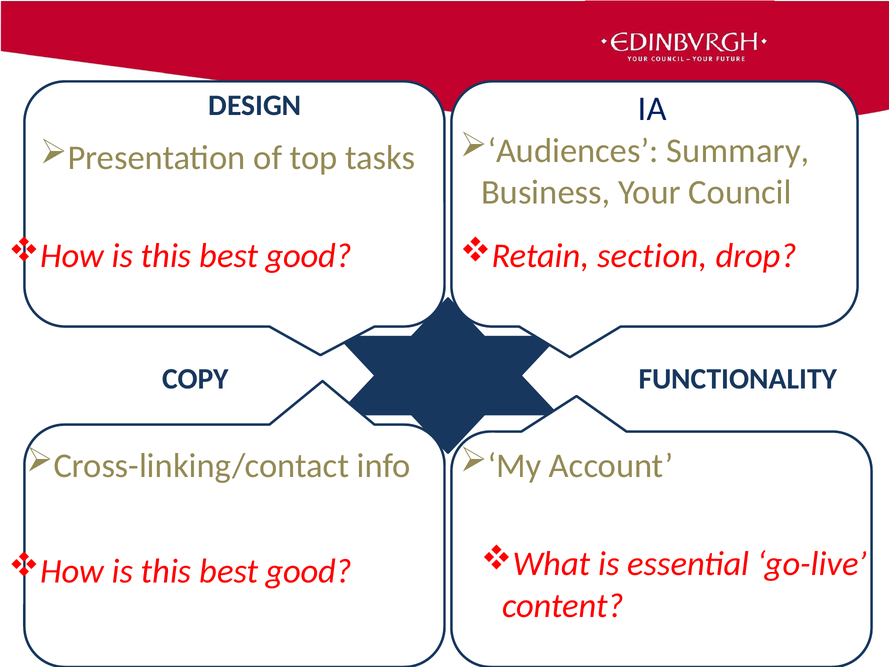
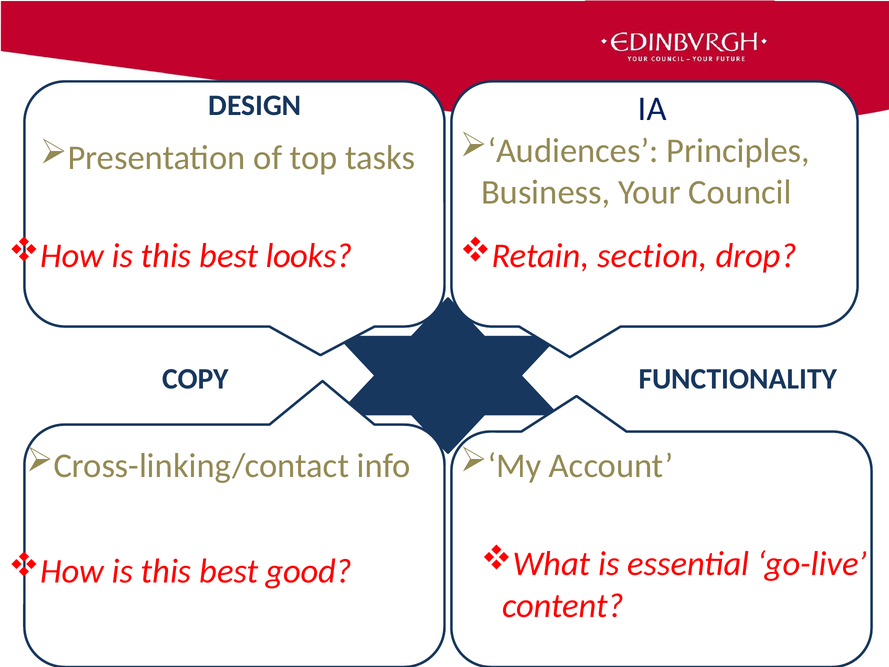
Summary: Summary -> Principles (738, 151)
good: good -> looks (309, 256)
